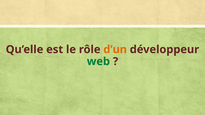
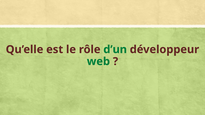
d’un colour: orange -> green (115, 50)
